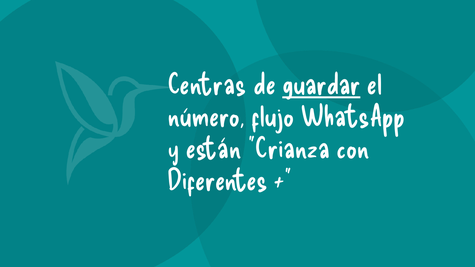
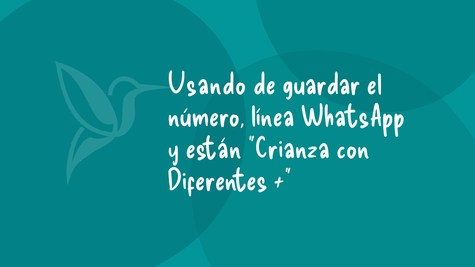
Centras: Centras -> Usando (207, 85)
guardar underline: present -> none (322, 85)
flujo: flujo -> línea (273, 117)
